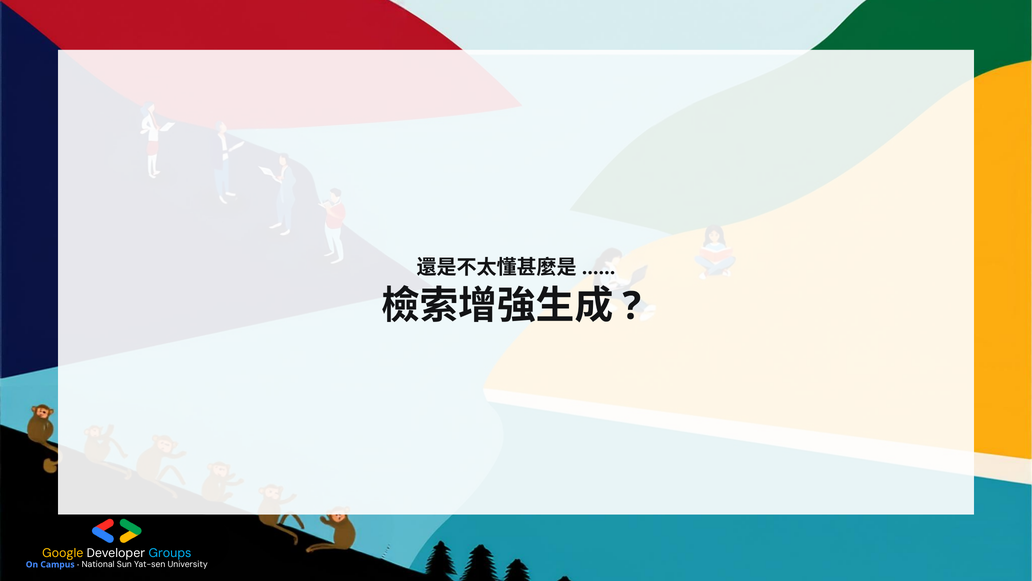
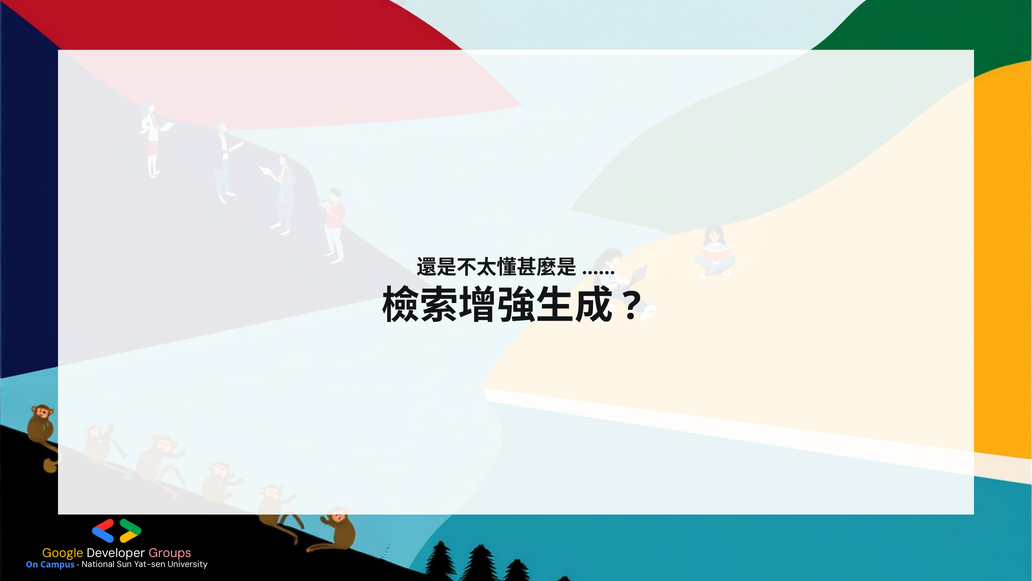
Groups colour: light blue -> pink (170, 553)
